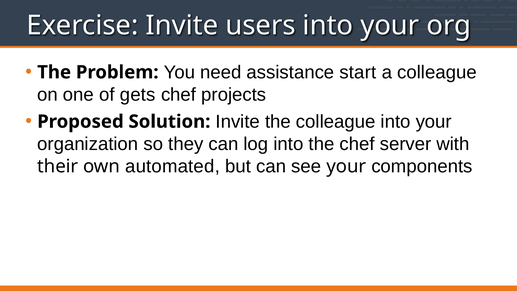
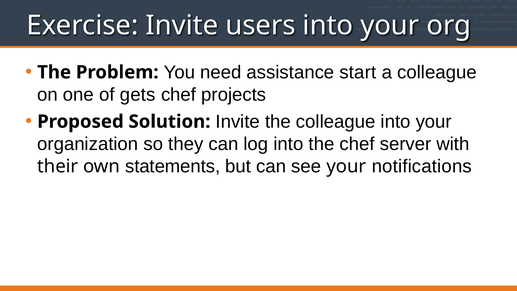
automated: automated -> statements (173, 166)
components: components -> notifications (422, 166)
